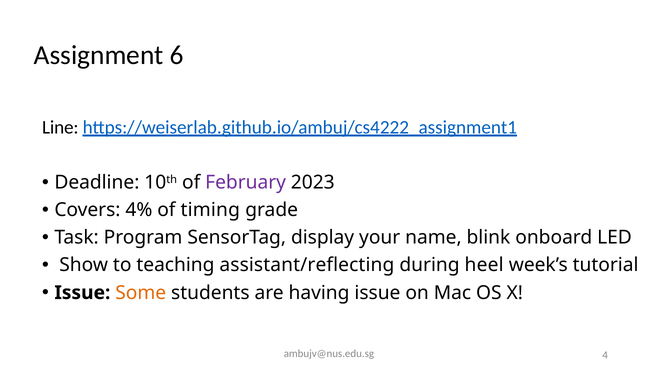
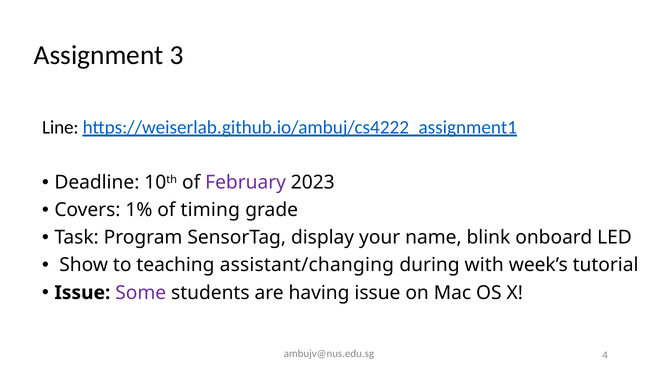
6: 6 -> 3 (177, 55)
4%: 4% -> 1% (139, 210)
assistant/reflecting: assistant/reflecting -> assistant/changing (307, 265)
heel: heel -> with (484, 265)
Some colour: orange -> purple (141, 293)
